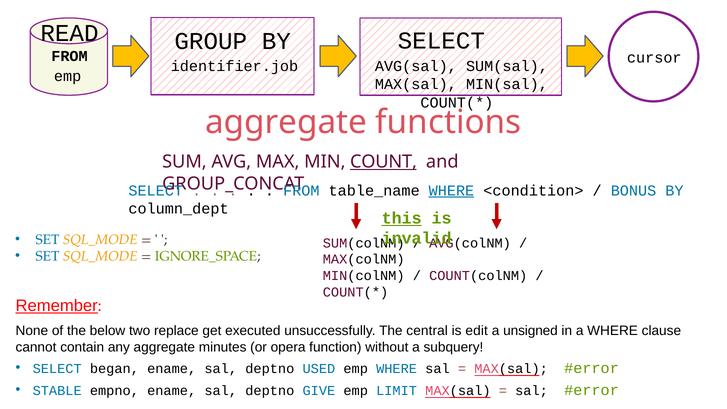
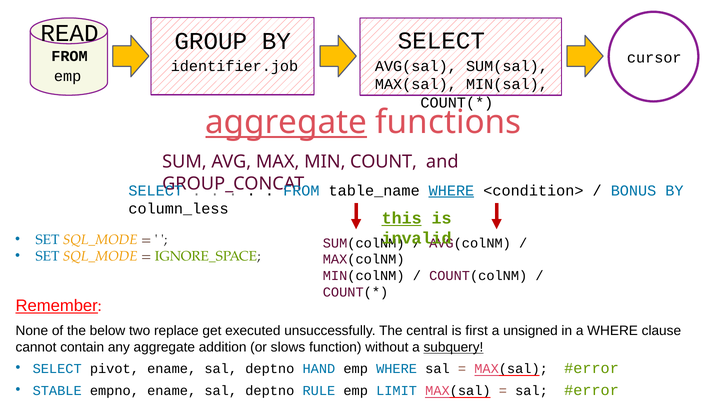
aggregate underline: none -> present (286, 122)
COUNT underline: present -> none (383, 162)
column_dept: column_dept -> column_less (179, 209)
edit: edit -> first (477, 331)
minutes: minutes -> addition (223, 347)
opera: opera -> slows (288, 347)
subquery underline: none -> present (453, 347)
began: began -> pivot (114, 369)
USED: USED -> HAND (319, 369)
GIVE: GIVE -> RULE (319, 391)
